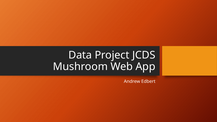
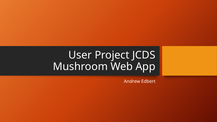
Data: Data -> User (80, 55)
